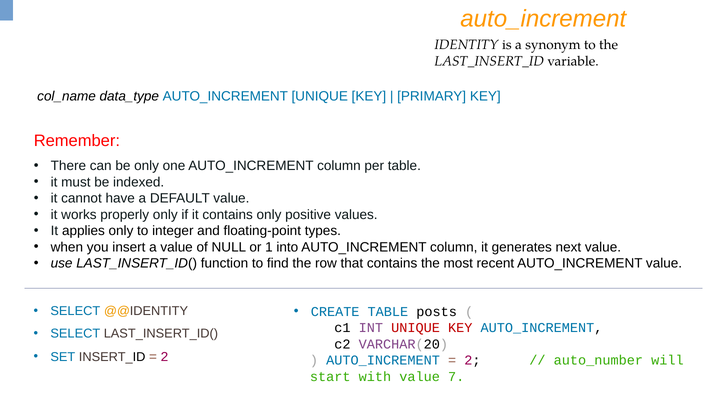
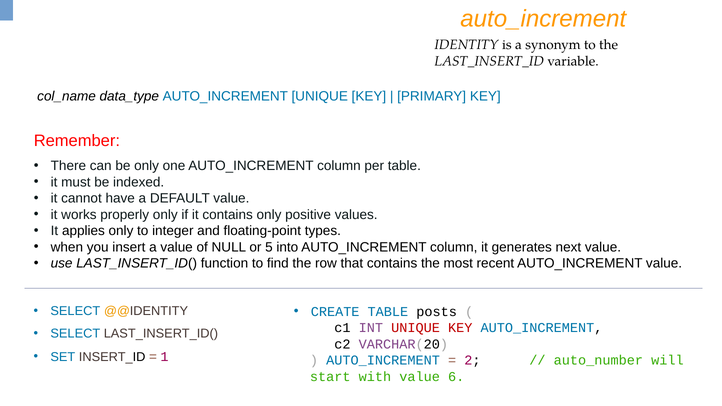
1: 1 -> 5 (269, 247)
2: 2 -> 1 (164, 357)
7: 7 -> 6 (456, 377)
